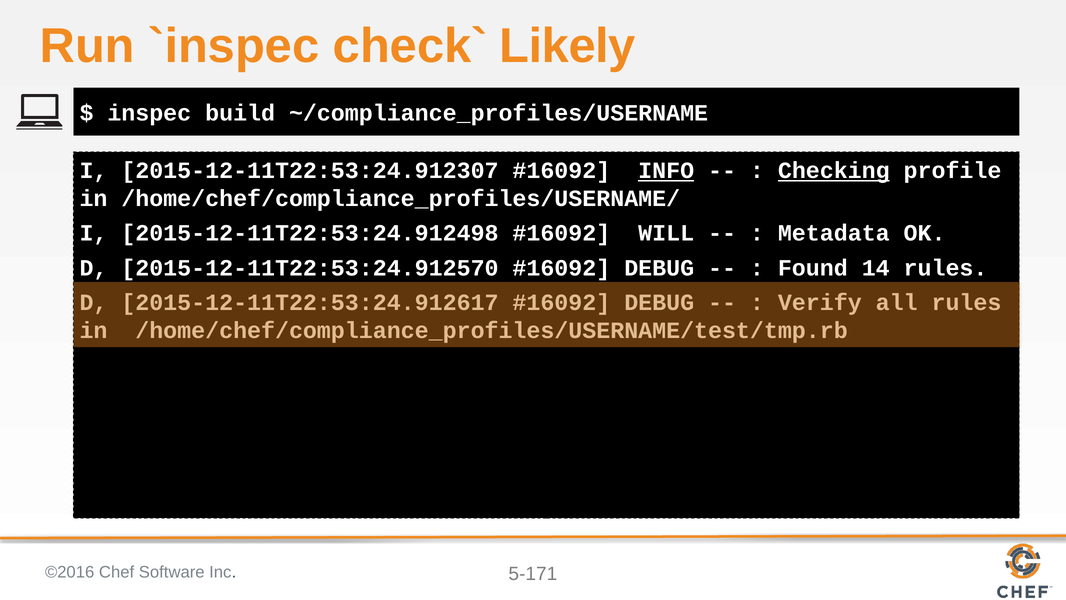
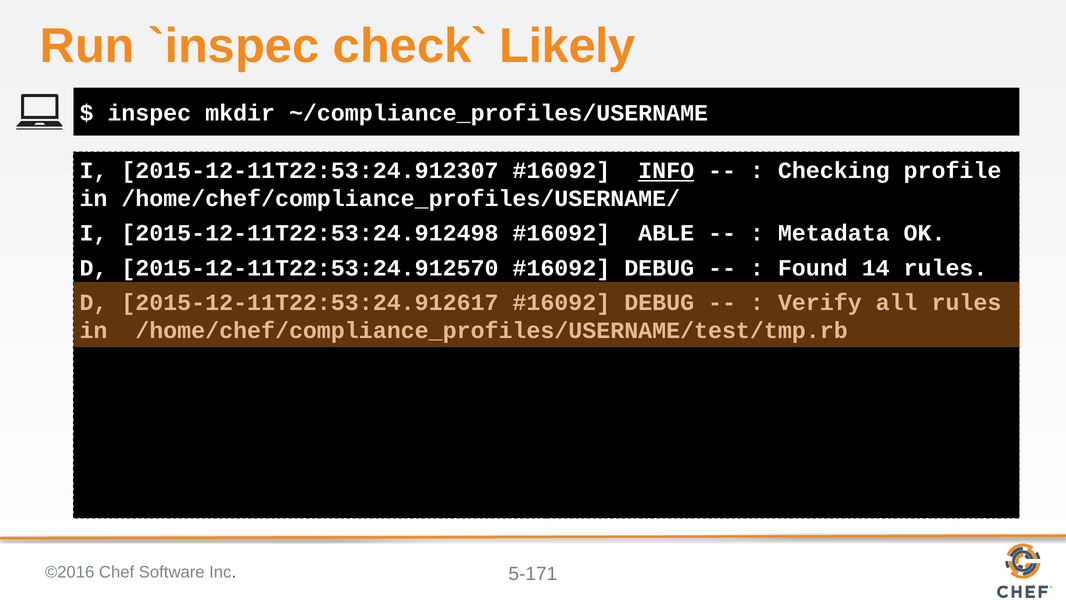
build: build -> mkdir (240, 113)
Checking underline: present -> none (834, 170)
WILL: WILL -> ABLE (666, 233)
